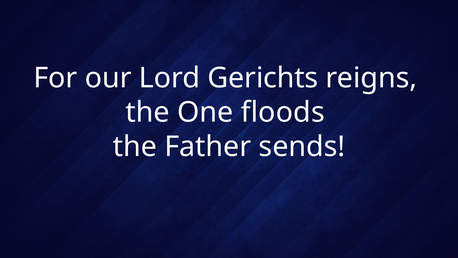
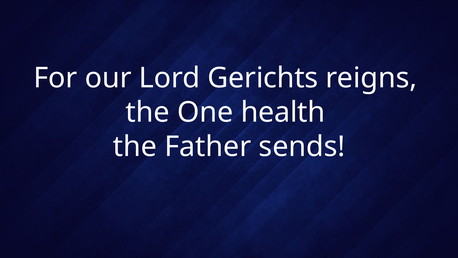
floods: floods -> health (283, 112)
